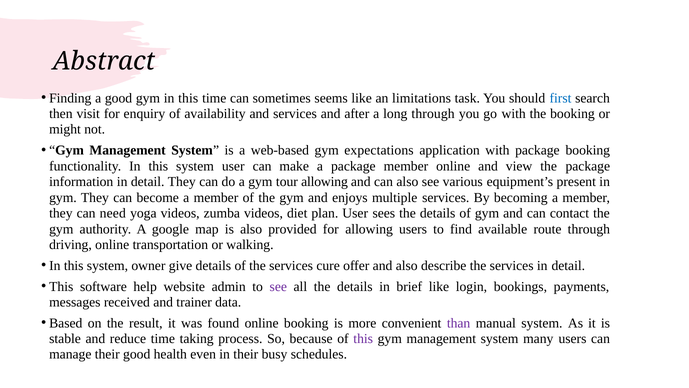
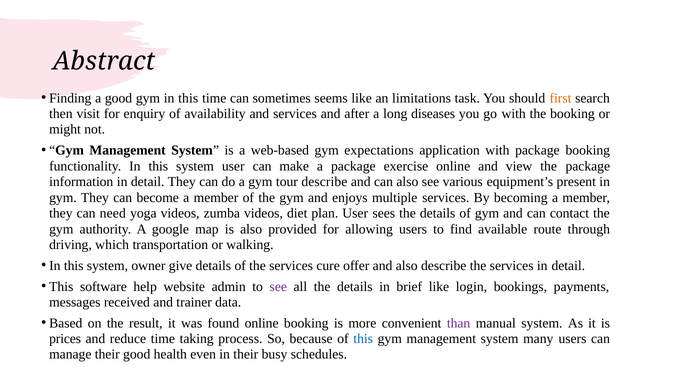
first colour: blue -> orange (561, 98)
long through: through -> diseases (433, 114)
package member: member -> exercise (406, 166)
tour allowing: allowing -> describe (324, 182)
driving online: online -> which (112, 245)
stable: stable -> prices (65, 338)
this colour: purple -> blue (363, 338)
